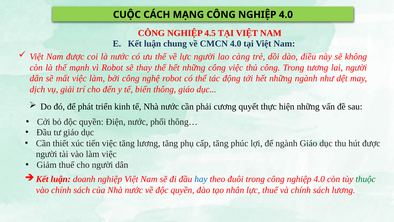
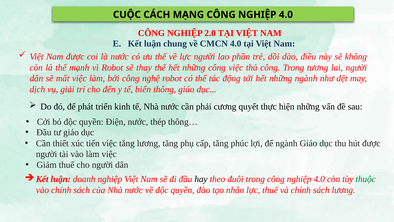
4.5: 4.5 -> 2.0 (210, 33)
càng: càng -> phần (241, 57)
phối: phối -> thép (158, 122)
hay colour: blue -> black (201, 179)
